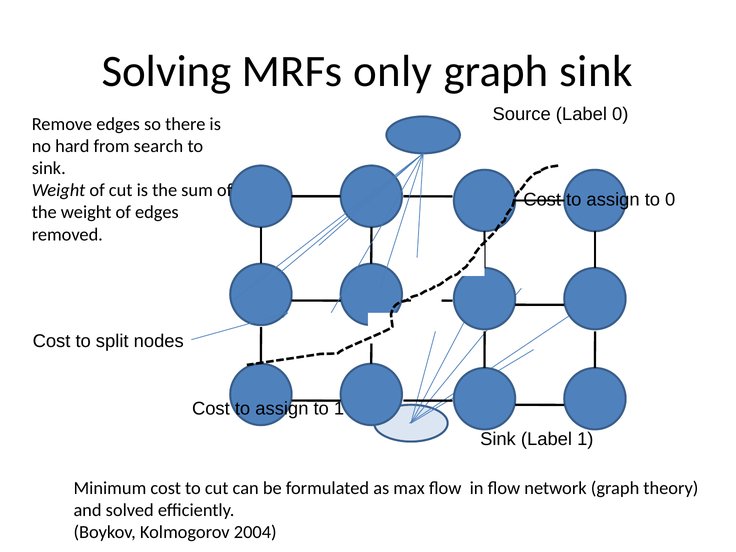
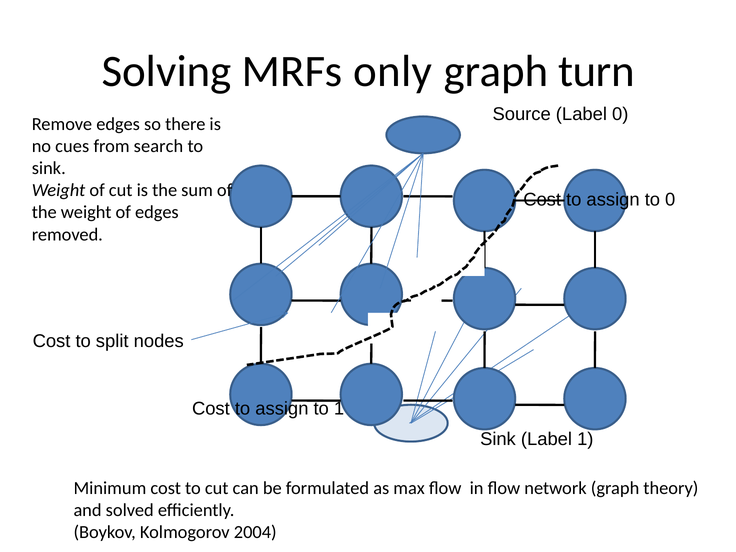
graph sink: sink -> turn (596, 71)
hard: hard -> cues (72, 146)
